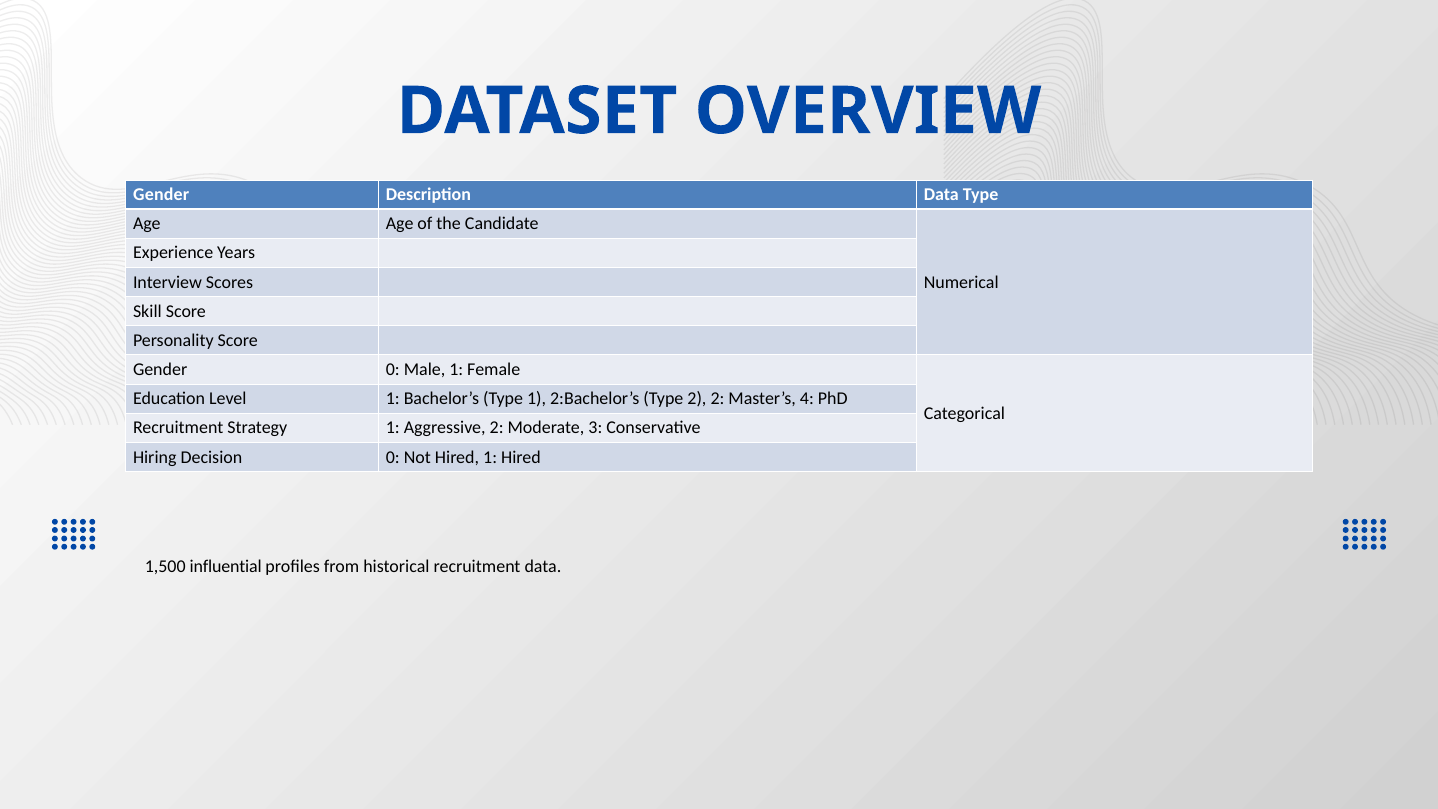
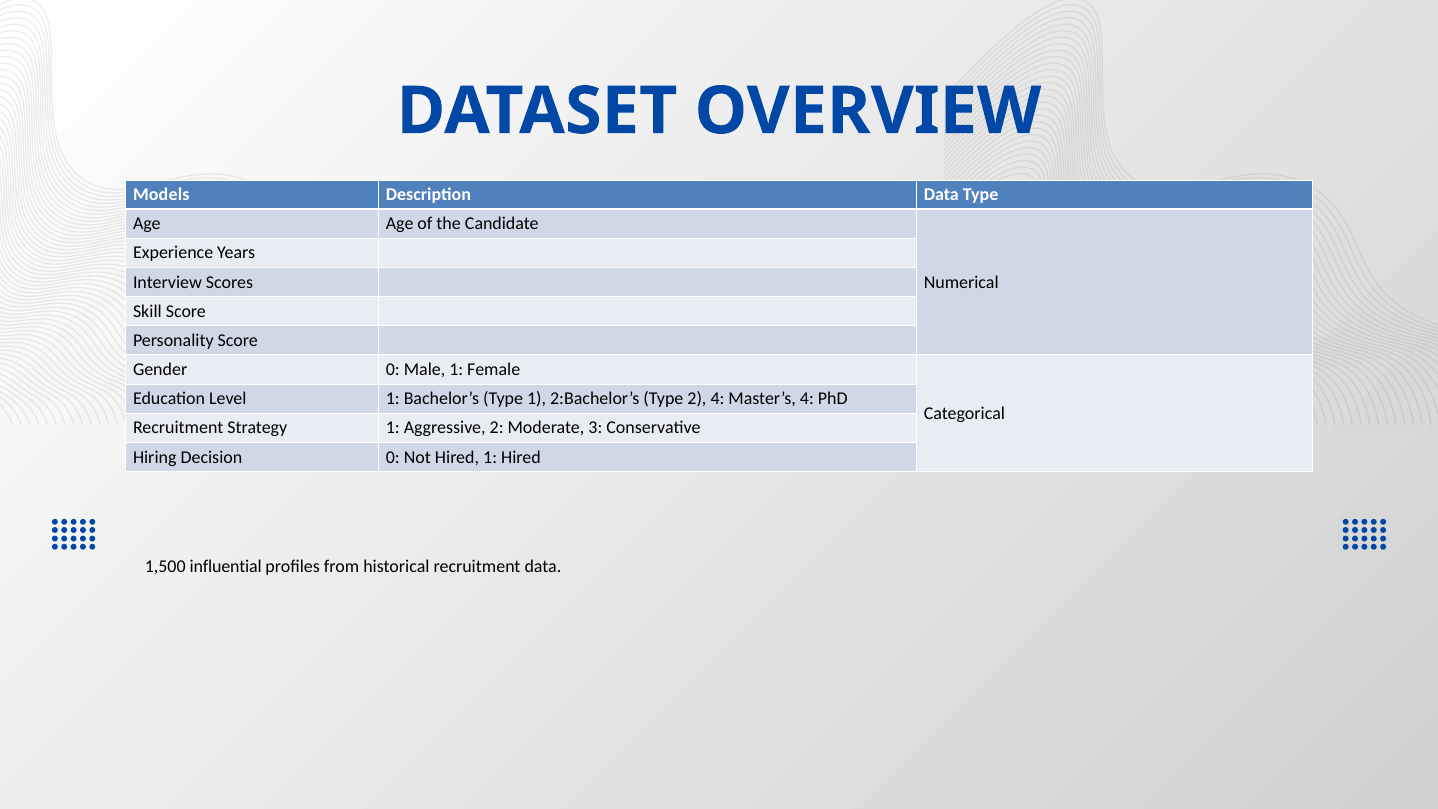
Gender: Gender -> Models (161, 195)
2 2: 2 -> 4 (717, 399)
